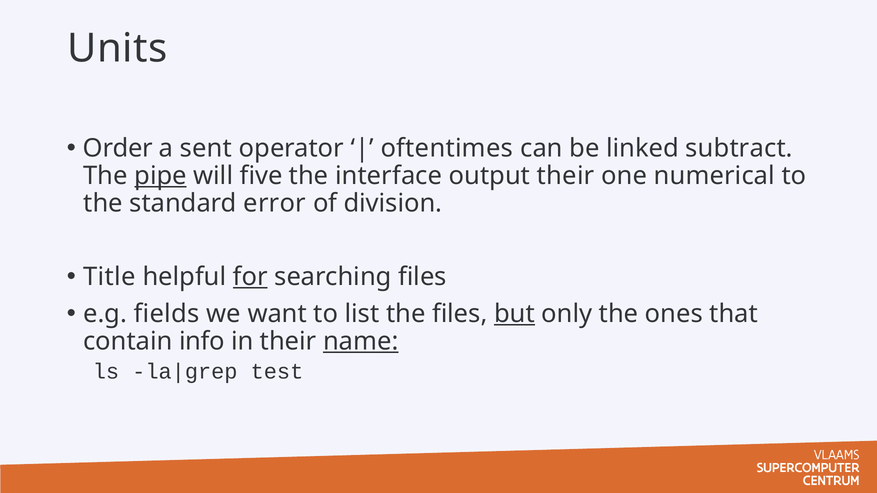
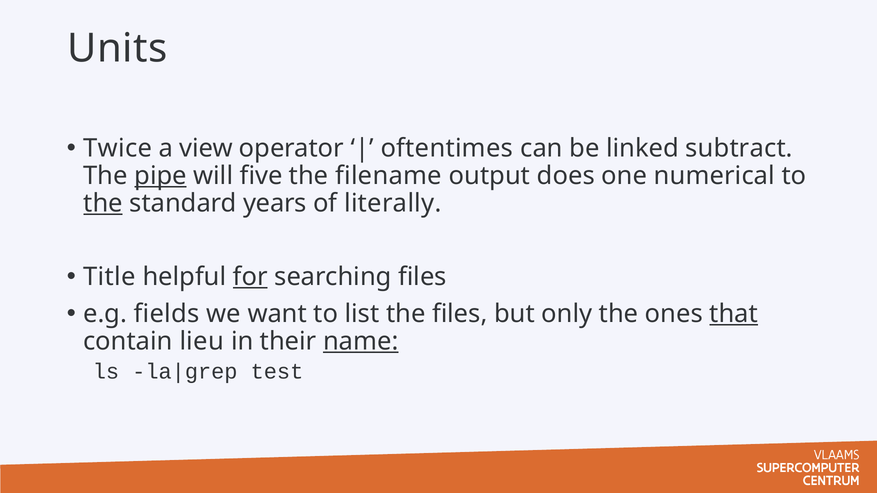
Order: Order -> Twice (118, 148)
sent: sent -> view (206, 148)
interface: interface -> filename (389, 176)
output their: their -> does (566, 176)
the underline: none -> present (103, 204)
error: error -> years (275, 204)
division: division -> literally (393, 204)
but underline: present -> none (514, 314)
that underline: none -> present (734, 314)
info: info -> lieu (202, 341)
